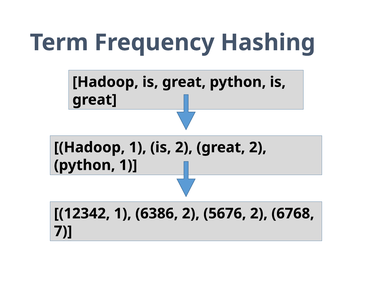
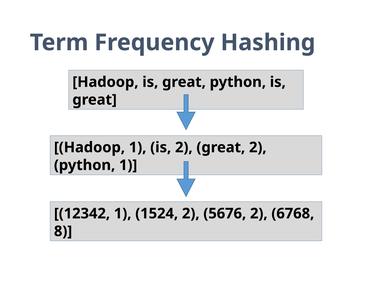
6386: 6386 -> 1524 (157, 213)
7: 7 -> 8 (63, 231)
